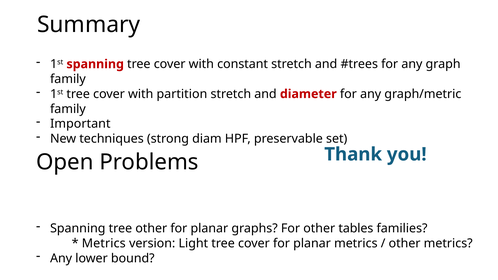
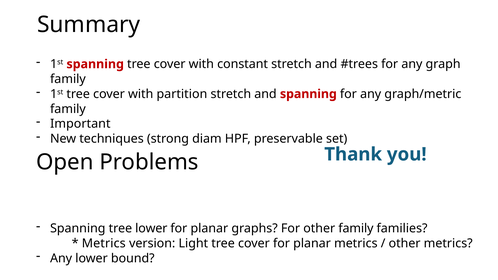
and diameter: diameter -> spanning (308, 94)
tree other: other -> lower (151, 228)
other tables: tables -> family (356, 228)
